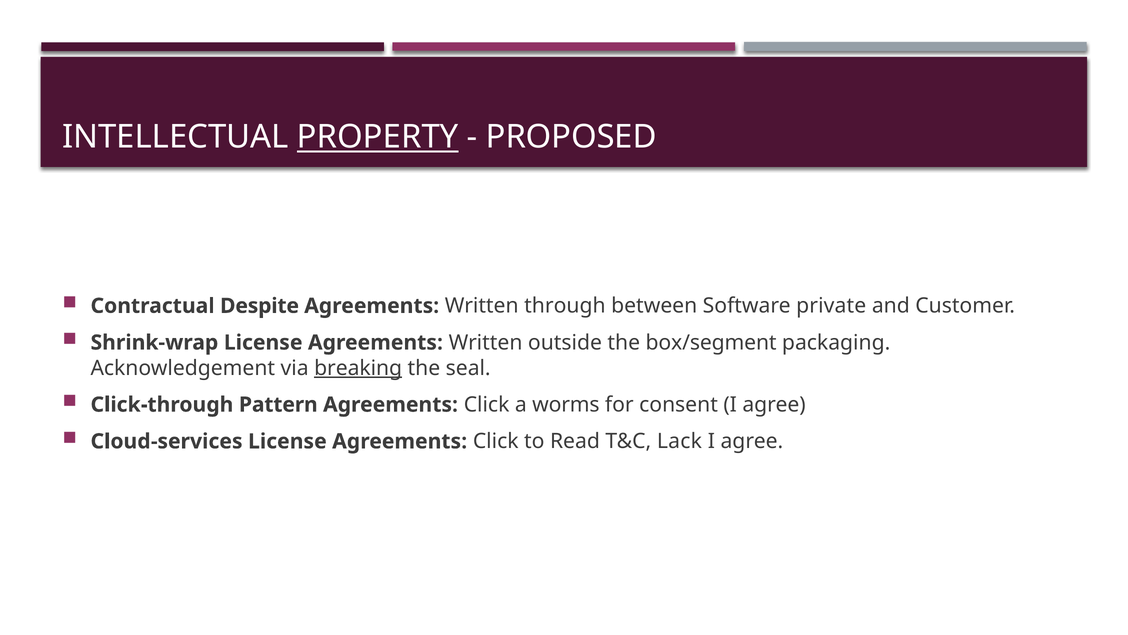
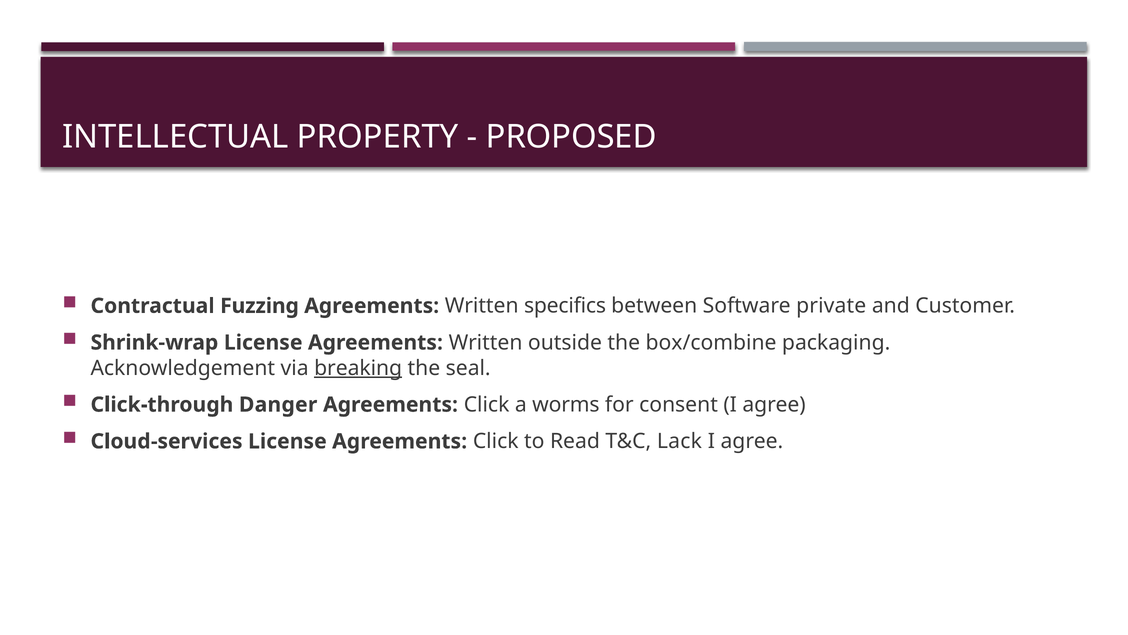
PROPERTY underline: present -> none (378, 137)
Despite: Despite -> Fuzzing (259, 306)
through: through -> specifics (565, 306)
box/segment: box/segment -> box/combine (711, 342)
Pattern: Pattern -> Danger (278, 404)
